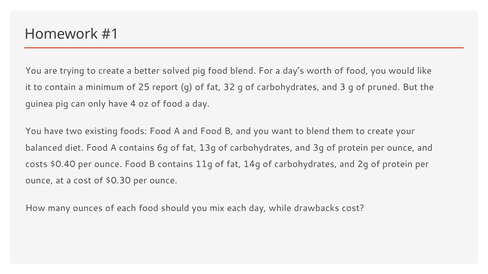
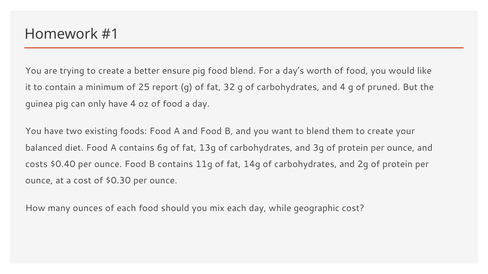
solved: solved -> ensure (176, 71)
and 3: 3 -> 4 (343, 87)
drawbacks: drawbacks -> geographic (317, 209)
